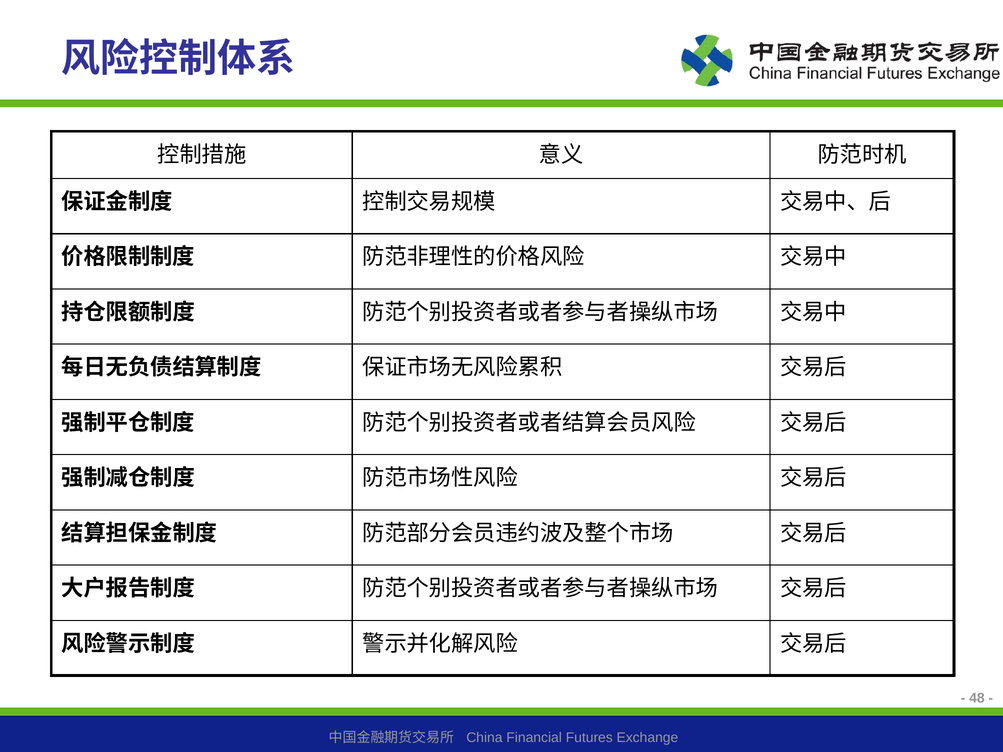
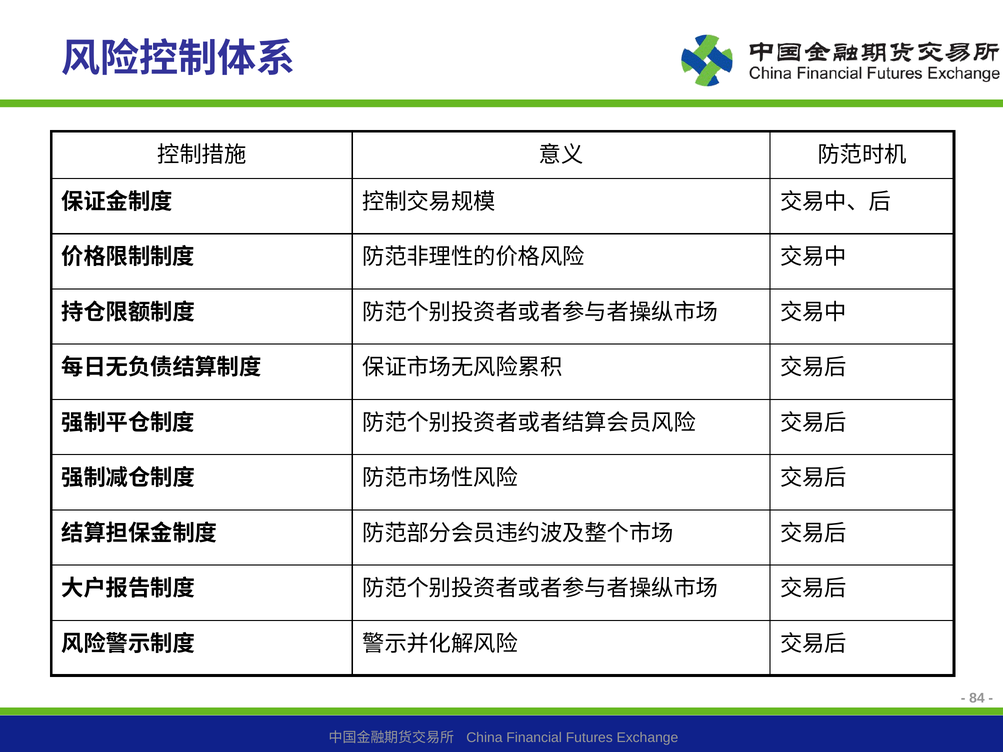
48: 48 -> 84 (977, 699)
